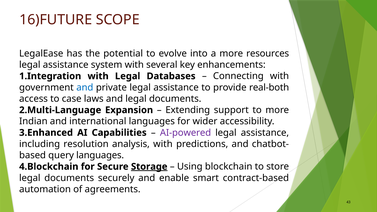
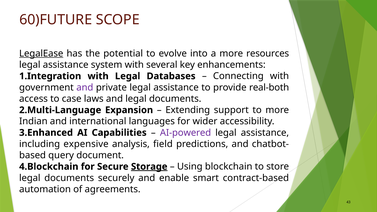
16)FUTURE: 16)FUTURE -> 60)FUTURE (56, 20)
LegalEase underline: none -> present (41, 54)
and colour: blue -> purple (85, 87)
resolution: resolution -> expensive (86, 144)
analysis with: with -> field (163, 144)
query languages: languages -> document (100, 155)
